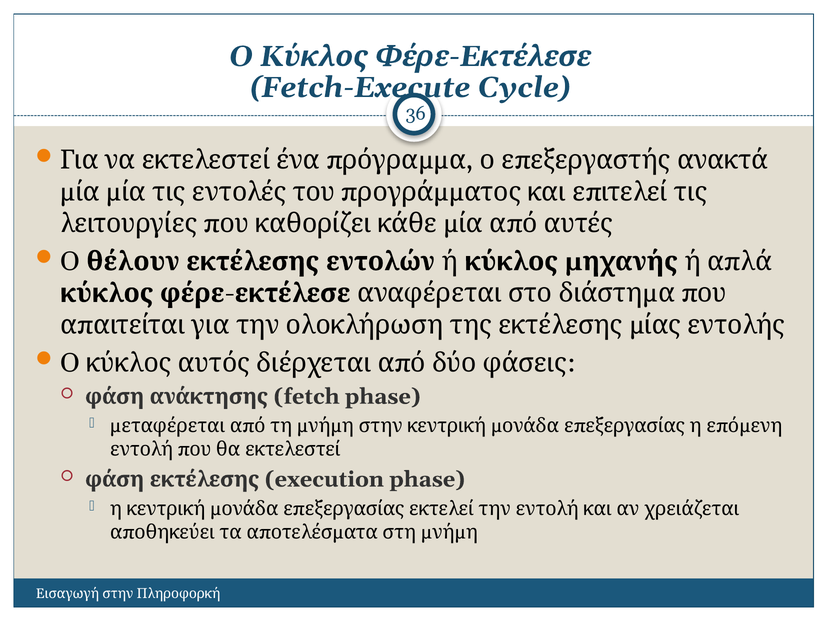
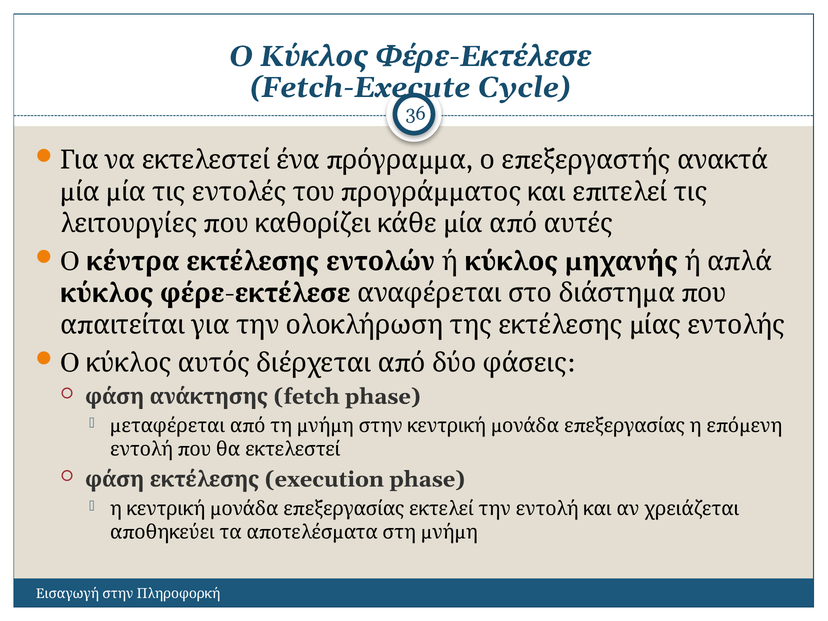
θέλουν: θέλουν -> κέντρα (133, 261)
